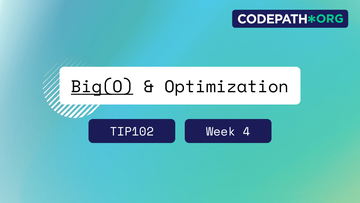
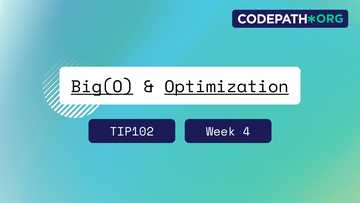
Optimization underline: none -> present (227, 87)
